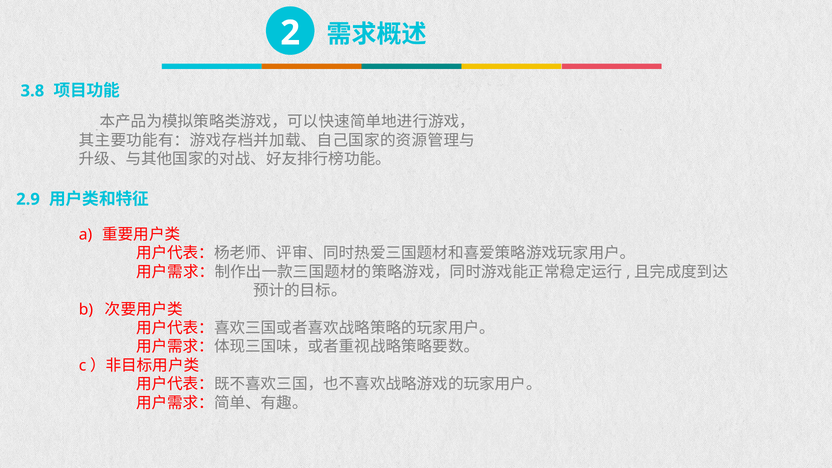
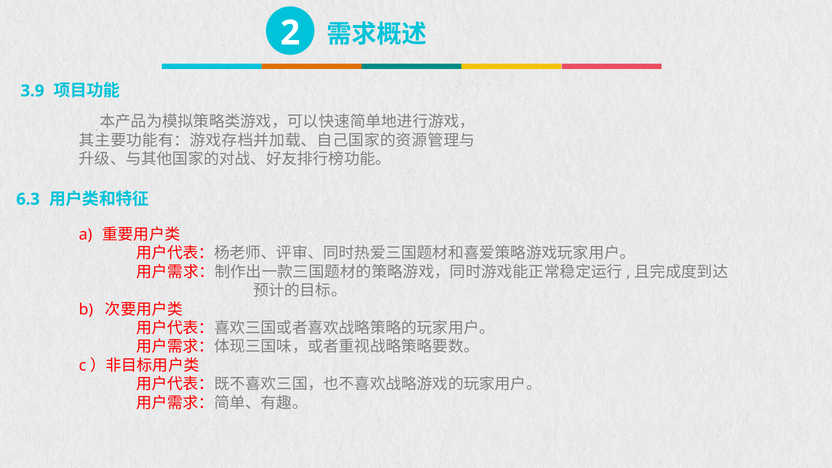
3.8: 3.8 -> 3.9 (32, 91)
2.9: 2.9 -> 6.3 (28, 199)
